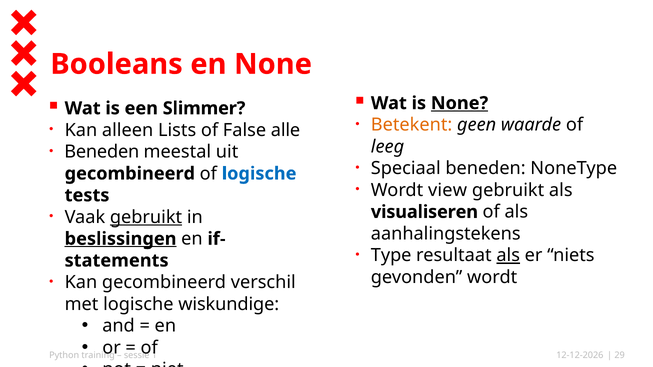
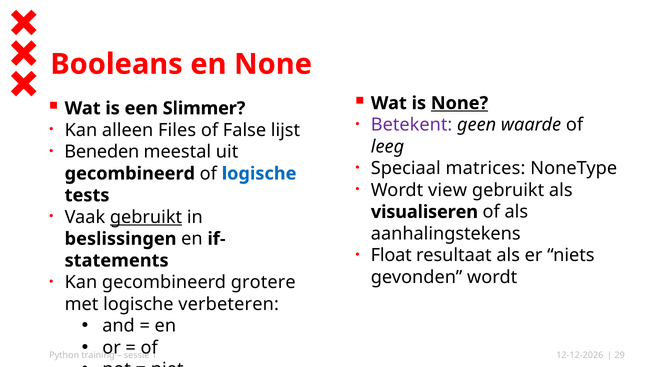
Betekent colour: orange -> purple (412, 125)
Lists: Lists -> Files (177, 130)
alle: alle -> lijst (285, 130)
Speciaal beneden: beneden -> matrices (485, 169)
beslissingen underline: present -> none (121, 239)
Type: Type -> Float (391, 256)
als underline: present -> none (508, 256)
verschil: verschil -> grotere (263, 283)
wiskundige: wiskundige -> verbeteren (229, 304)
